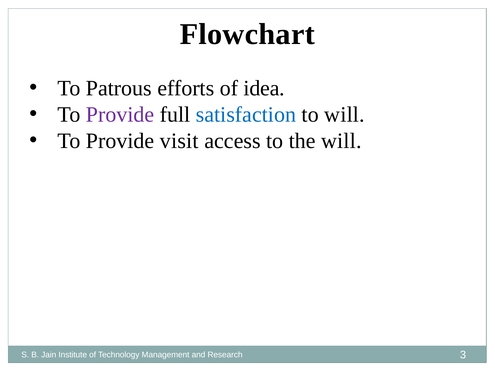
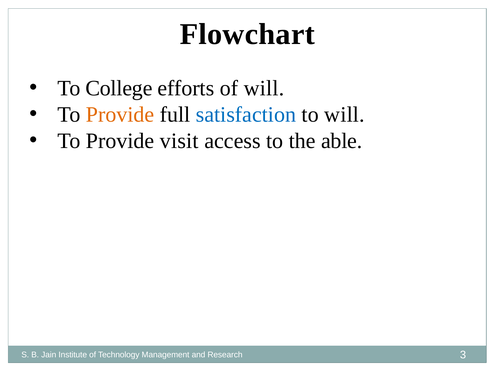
Patrous: Patrous -> College (119, 88)
of idea: idea -> will (264, 88)
Provide colour: purple -> orange (120, 115)
the will: will -> able (342, 141)
